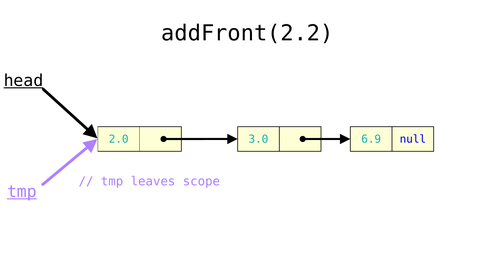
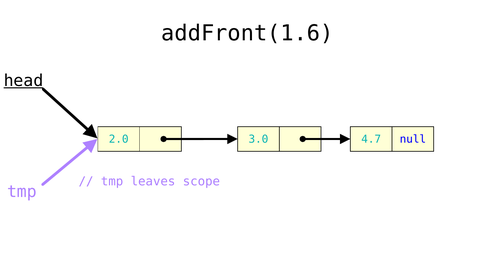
addFront(2.2: addFront(2.2 -> addFront(1.6 (247, 33)
6.9: 6.9 -> 4.7 (371, 139)
tmp underline: present -> none (22, 192)
